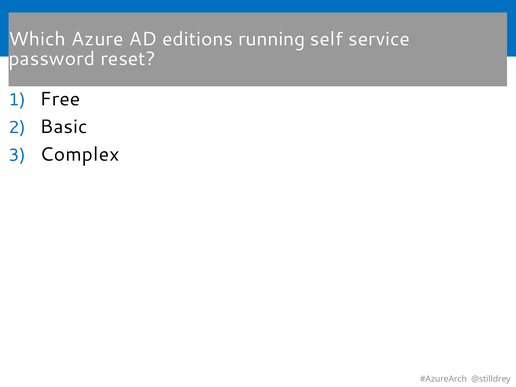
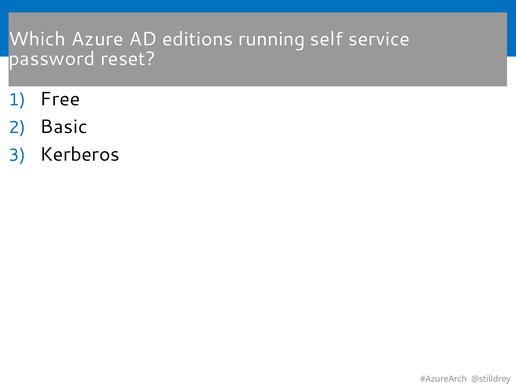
Complex: Complex -> Kerberos (80, 154)
